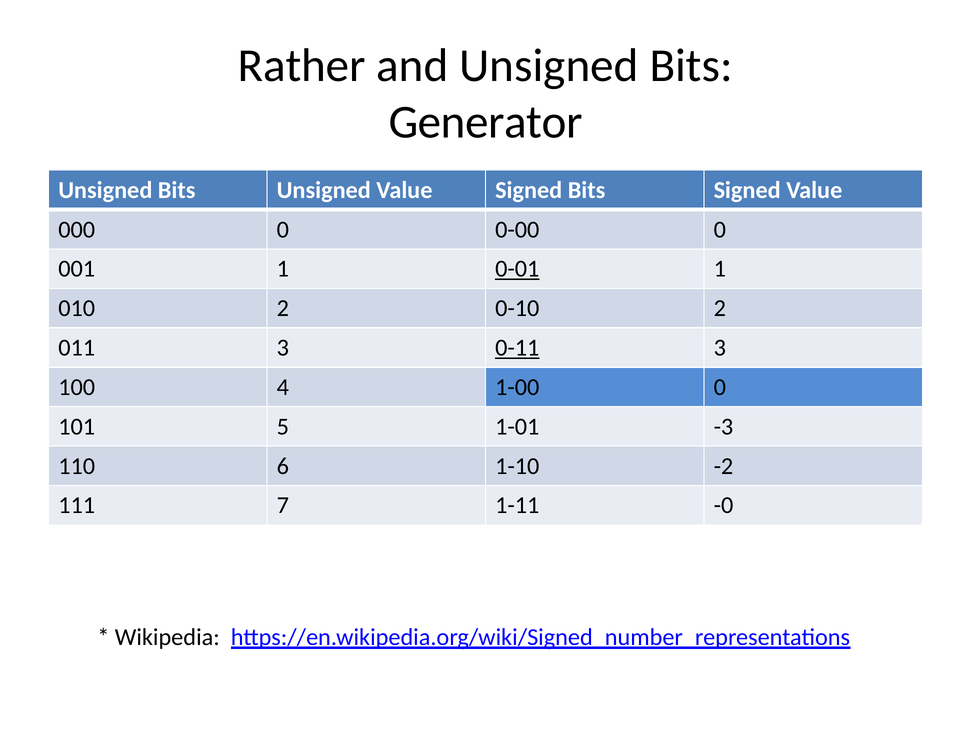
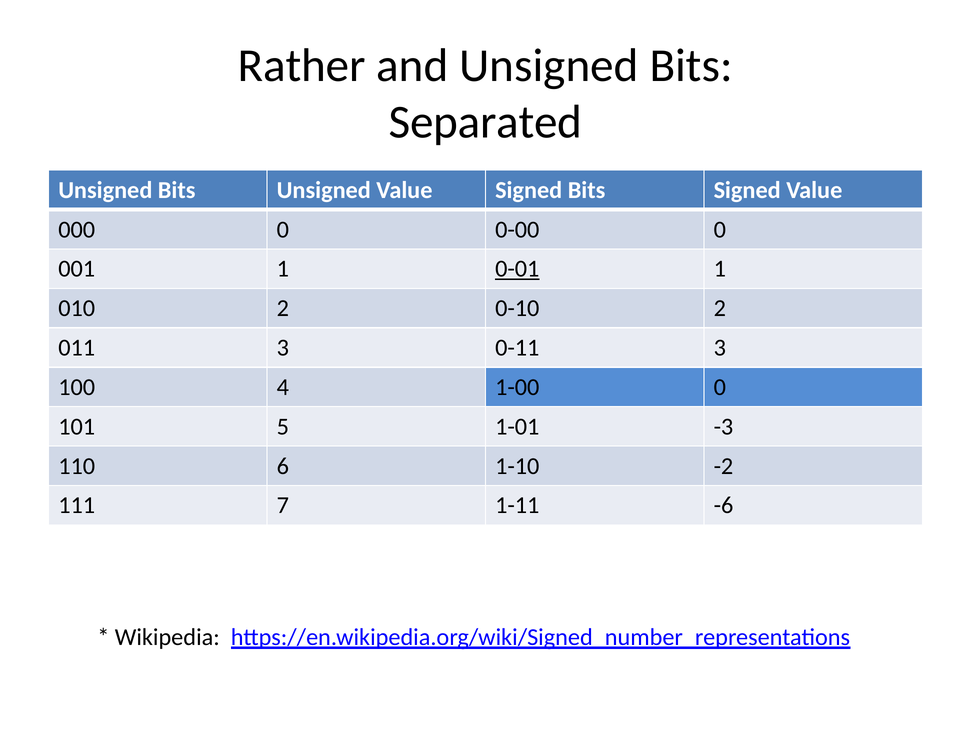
Generator: Generator -> Separated (485, 122)
0-11 underline: present -> none (517, 347)
-0: -0 -> -6 (724, 505)
